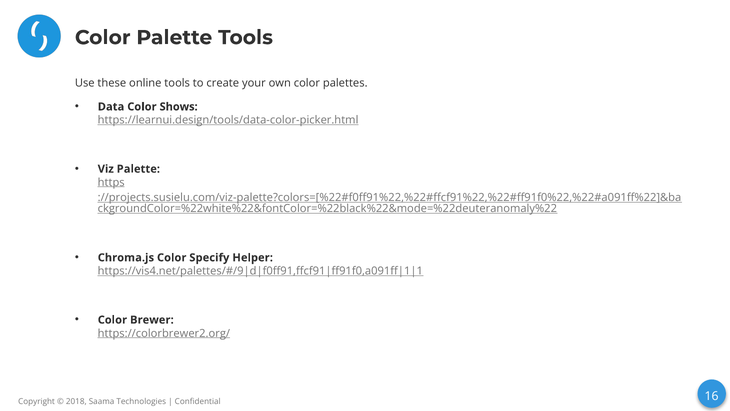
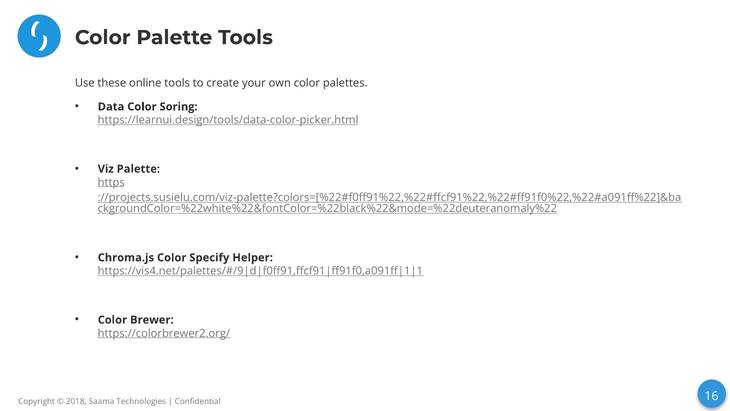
Shows: Shows -> Soring (179, 107)
